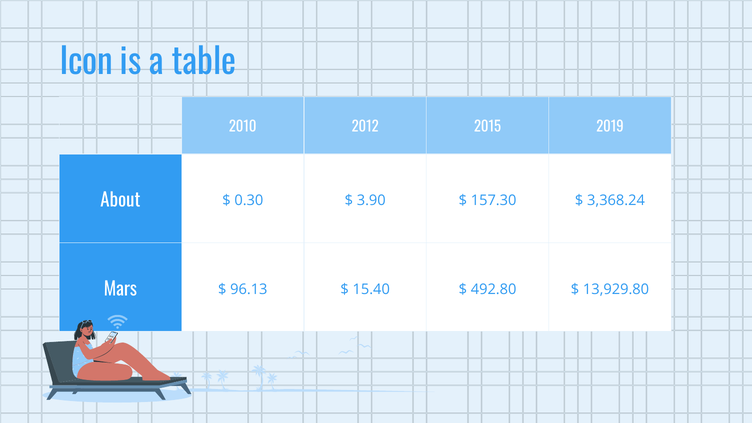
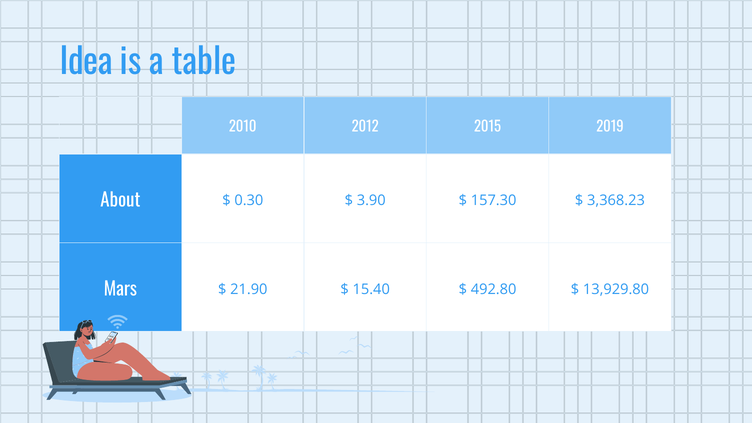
Icon: Icon -> Idea (86, 63)
3,368.24: 3,368.24 -> 3,368.23 (616, 201)
96.13: 96.13 -> 21.90 (249, 289)
